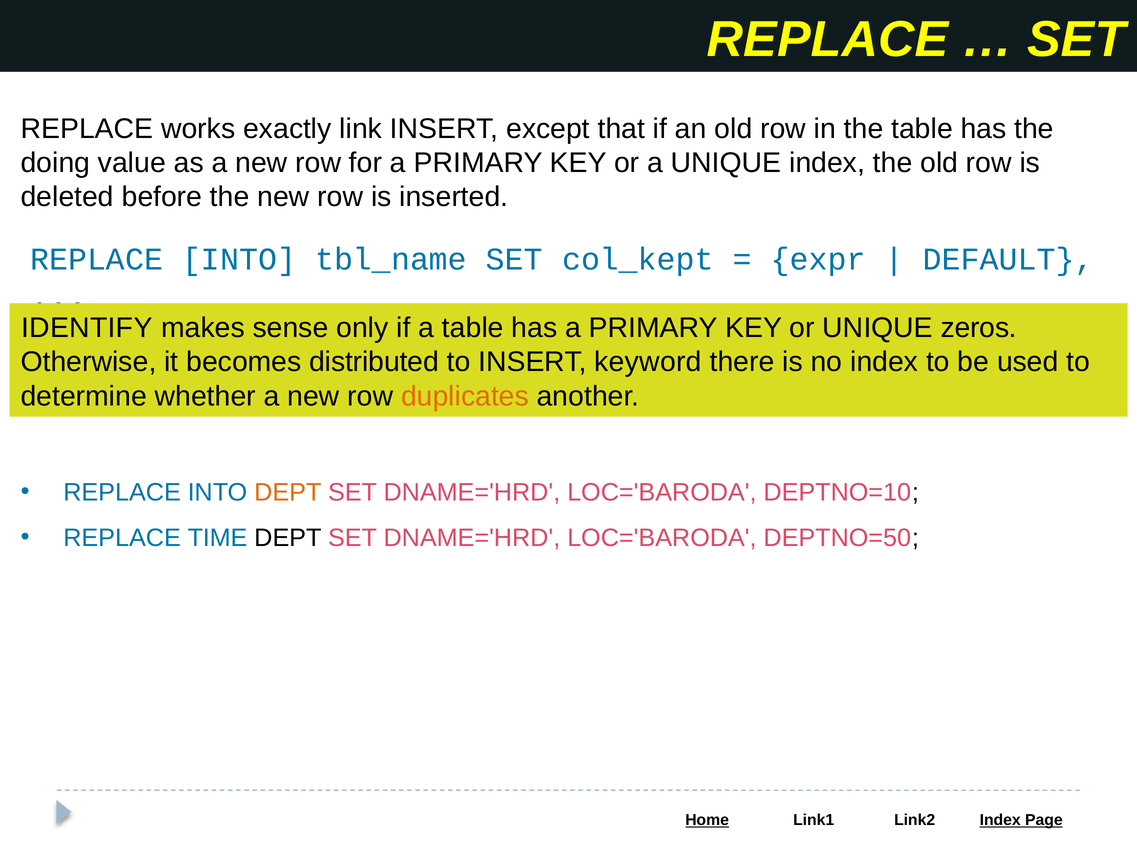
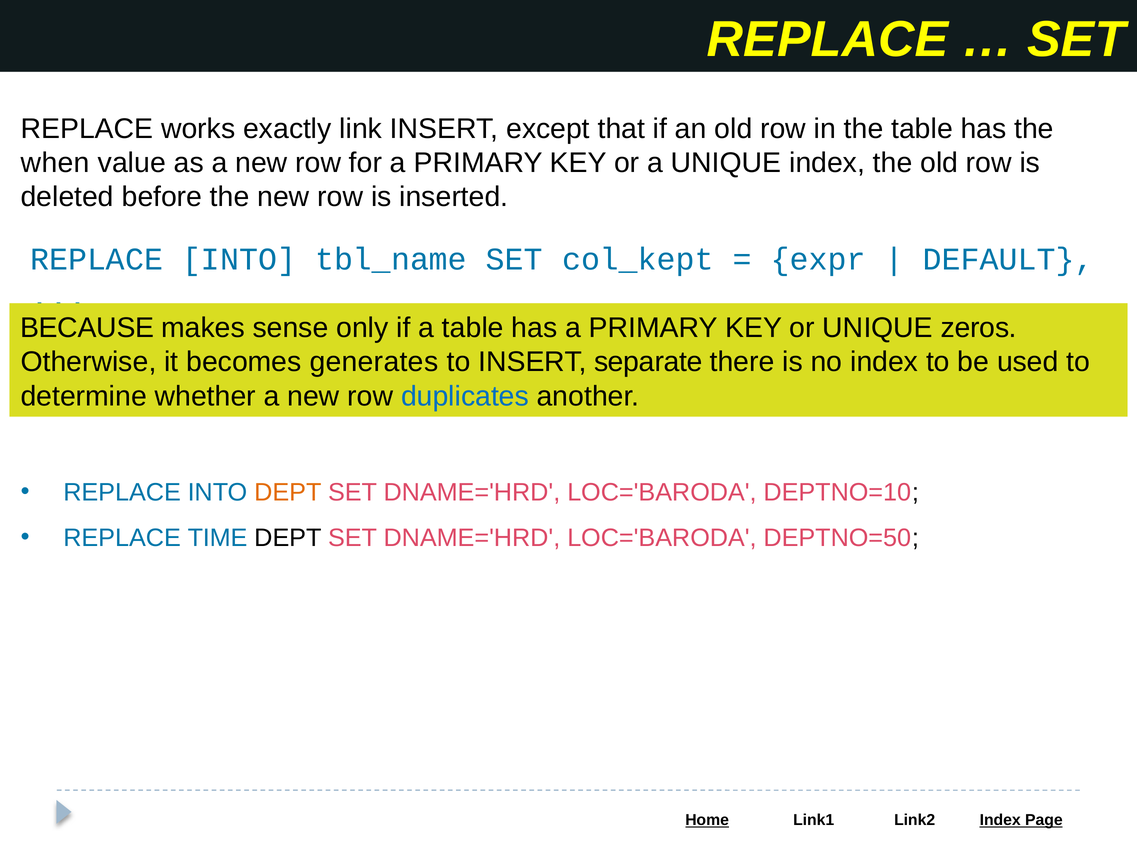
doing: doing -> when (55, 163)
IDENTIFY: IDENTIFY -> BECAUSE (87, 328)
distributed: distributed -> generates (374, 362)
keyword: keyword -> separate (648, 362)
duplicates colour: orange -> blue (465, 396)
